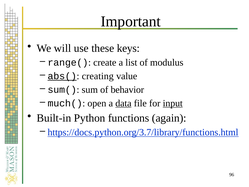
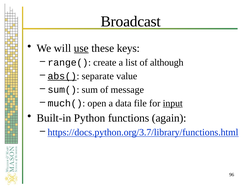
Important: Important -> Broadcast (131, 21)
use underline: none -> present (81, 48)
modulus: modulus -> although (167, 62)
creating: creating -> separate (98, 76)
behavior: behavior -> message (127, 90)
data underline: present -> none (123, 103)
